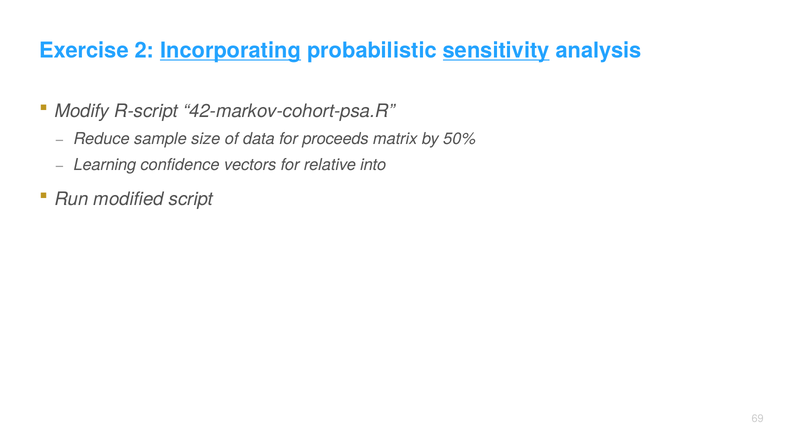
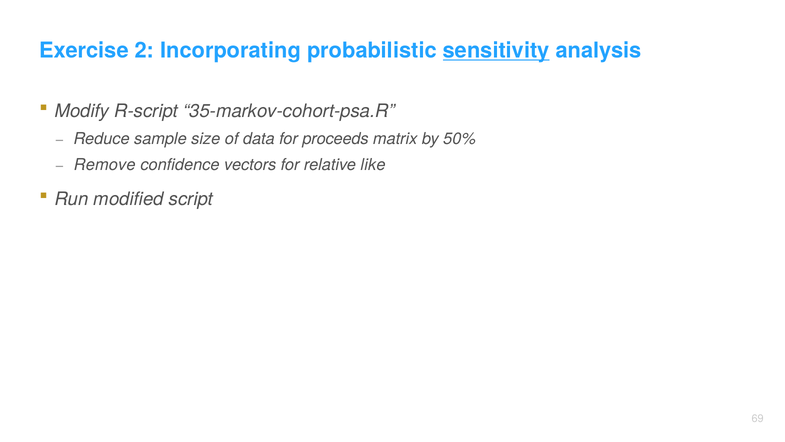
Incorporating underline: present -> none (231, 51)
42-markov-cohort-psa.R: 42-markov-cohort-psa.R -> 35-markov-cohort-psa.R (289, 111)
Learning: Learning -> Remove (105, 165)
into: into -> like (373, 165)
